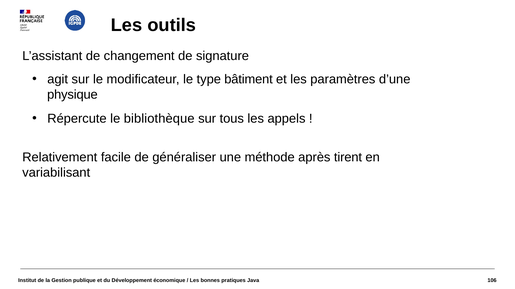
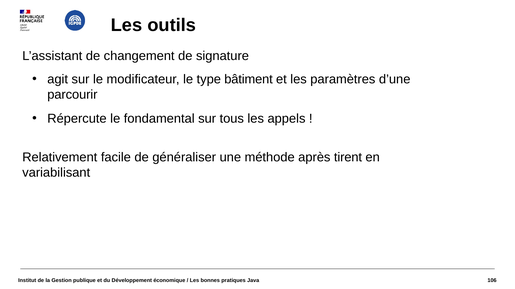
physique: physique -> parcourir (72, 95)
bibliothèque: bibliothèque -> fondamental (159, 119)
